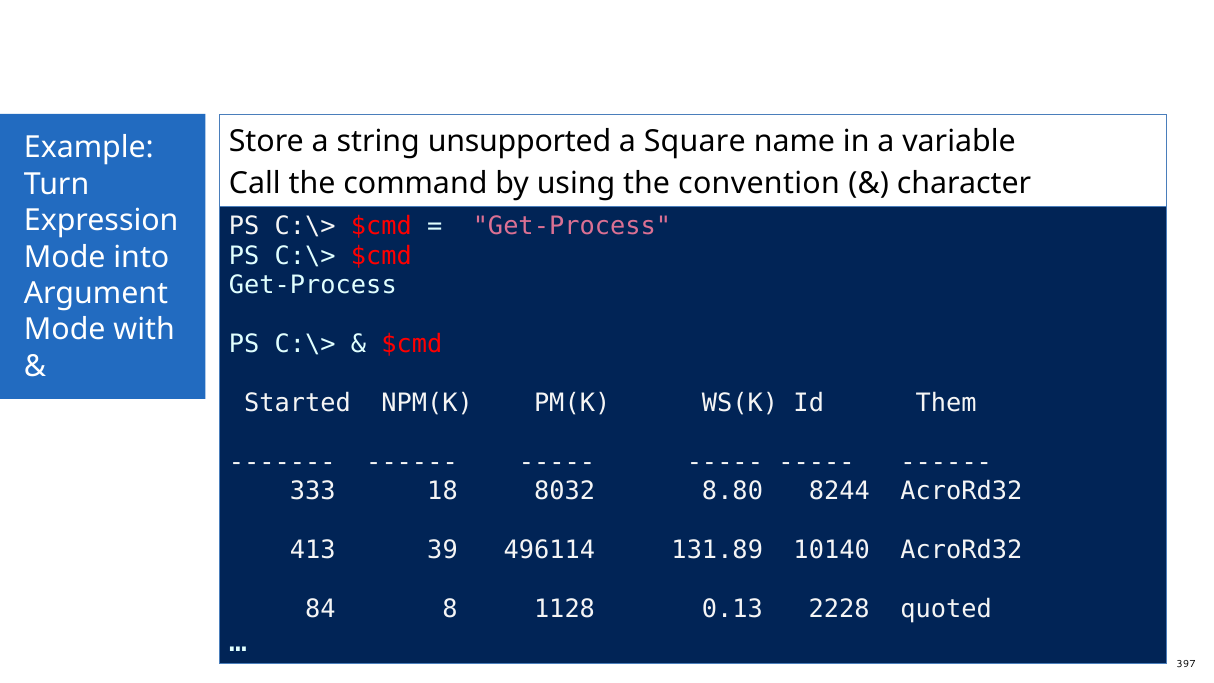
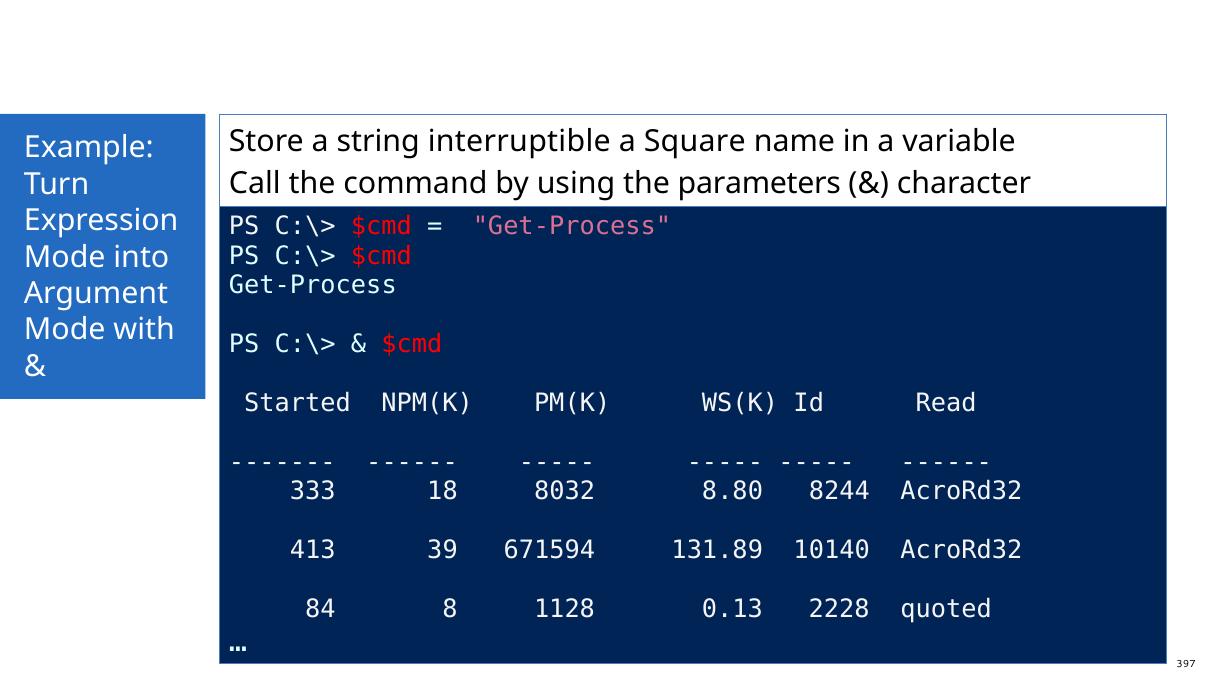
unsupported: unsupported -> interruptible (519, 142)
convention: convention -> parameters (759, 183)
Them: Them -> Read (946, 403)
496114: 496114 -> 671594 (549, 550)
